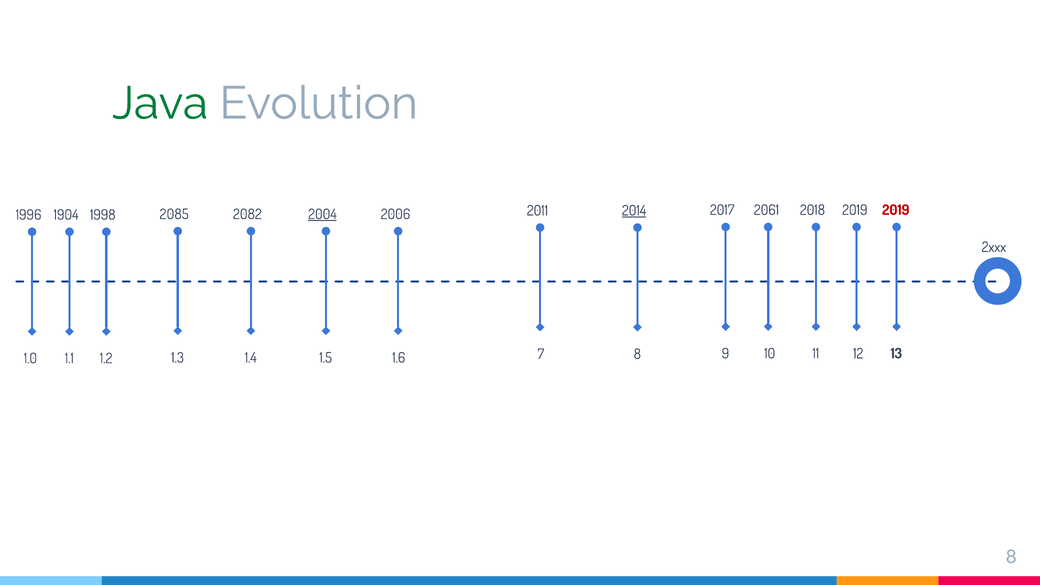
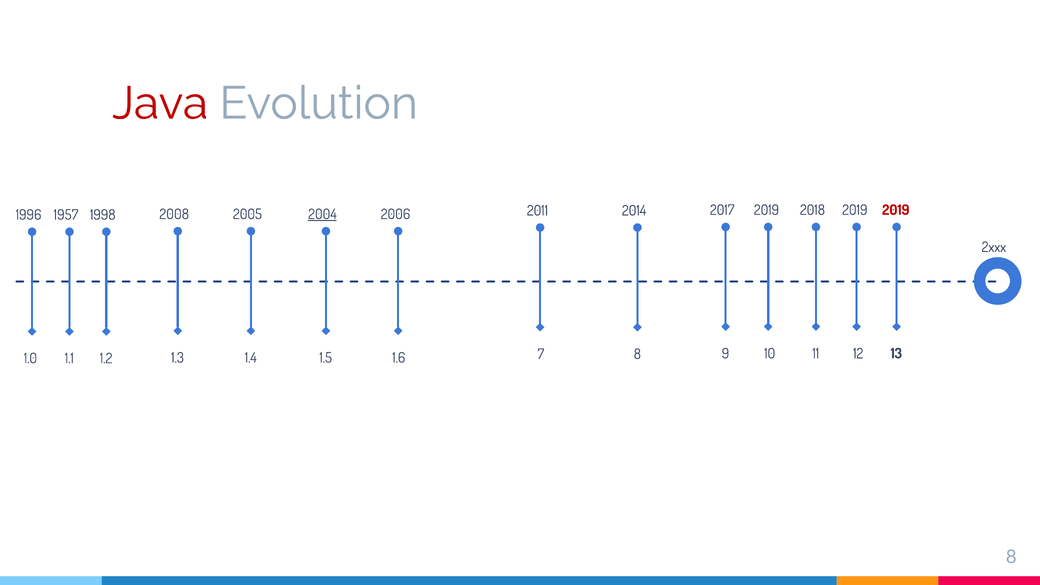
Java colour: green -> red (160, 103)
2061: 2061 -> 2019 (766, 210)
2014 underline: present -> none (634, 211)
2085: 2085 -> 2008 (174, 214)
2082: 2082 -> 2005 (247, 214)
1904: 1904 -> 1957 (66, 215)
